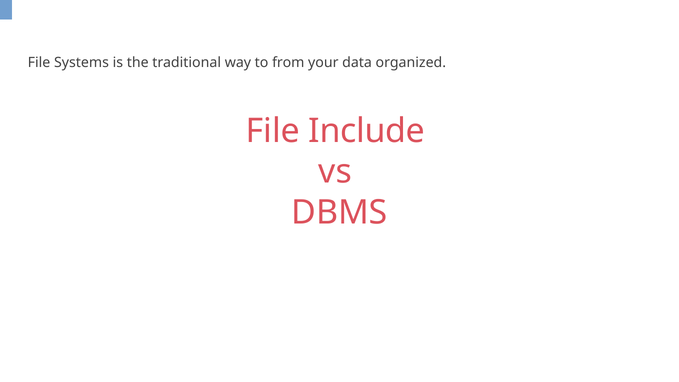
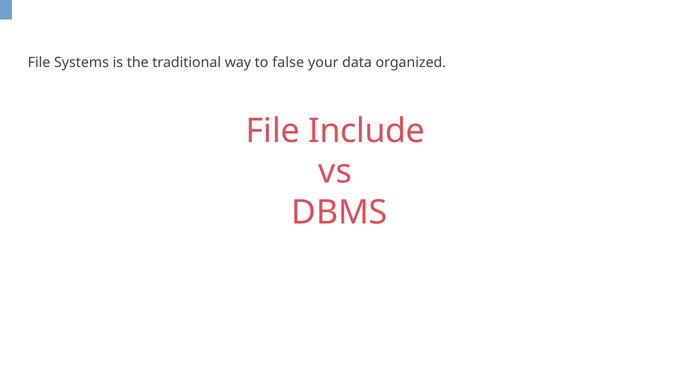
from: from -> false (288, 63)
